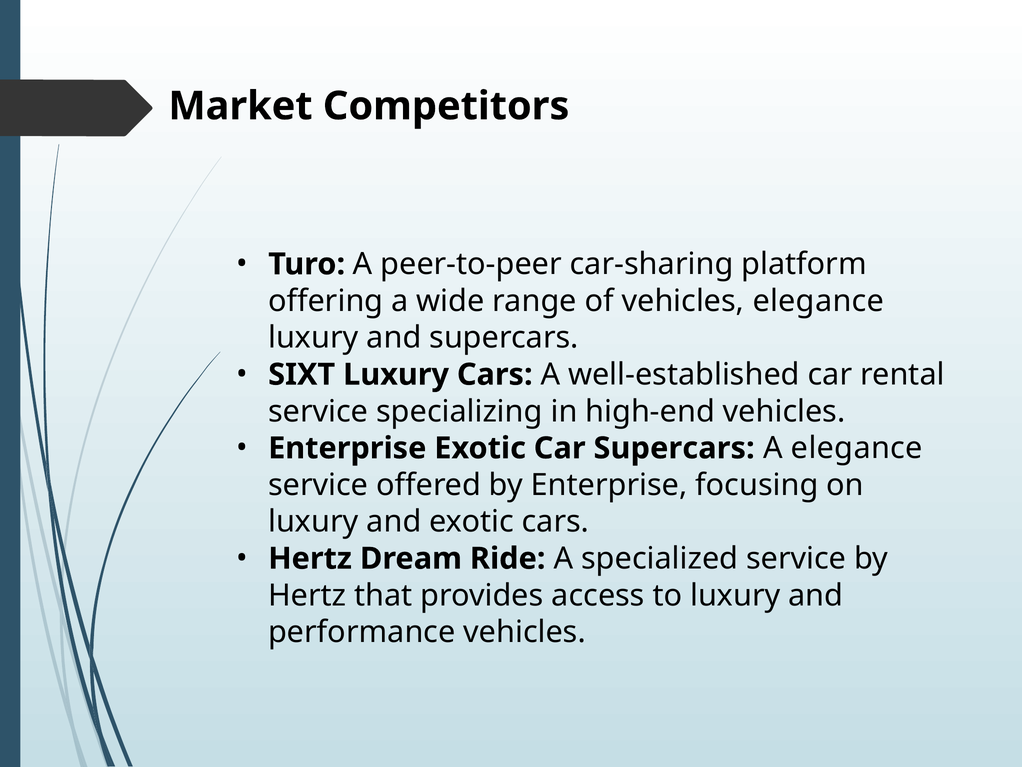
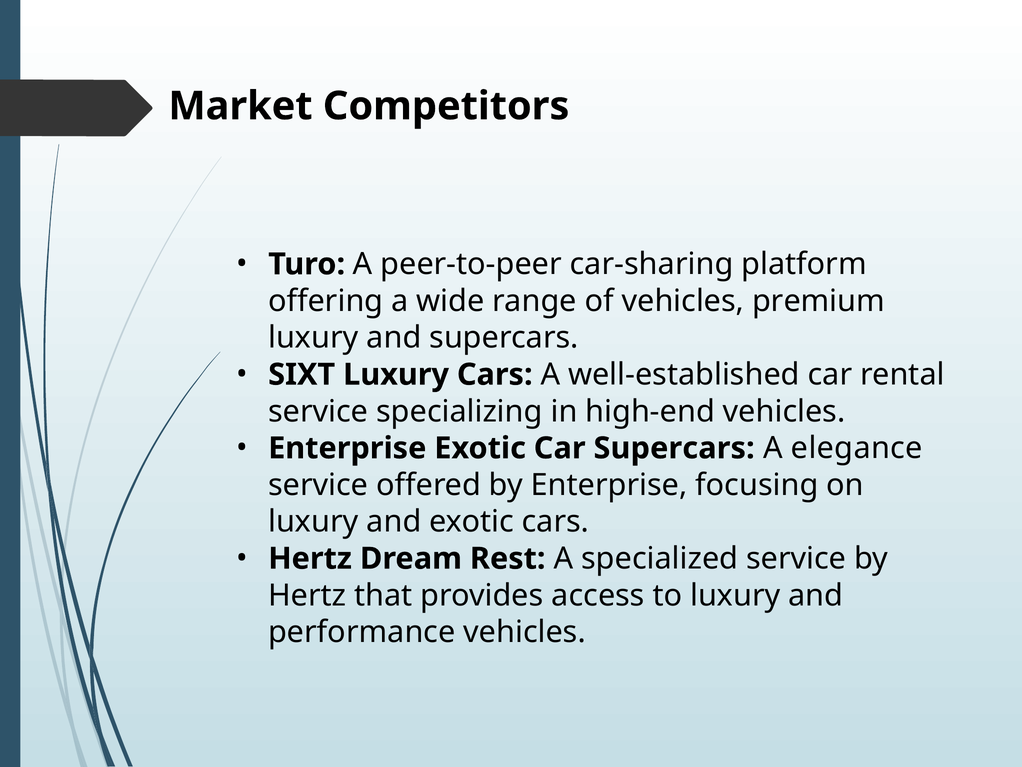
vehicles elegance: elegance -> premium (819, 301)
Ride: Ride -> Rest (508, 558)
